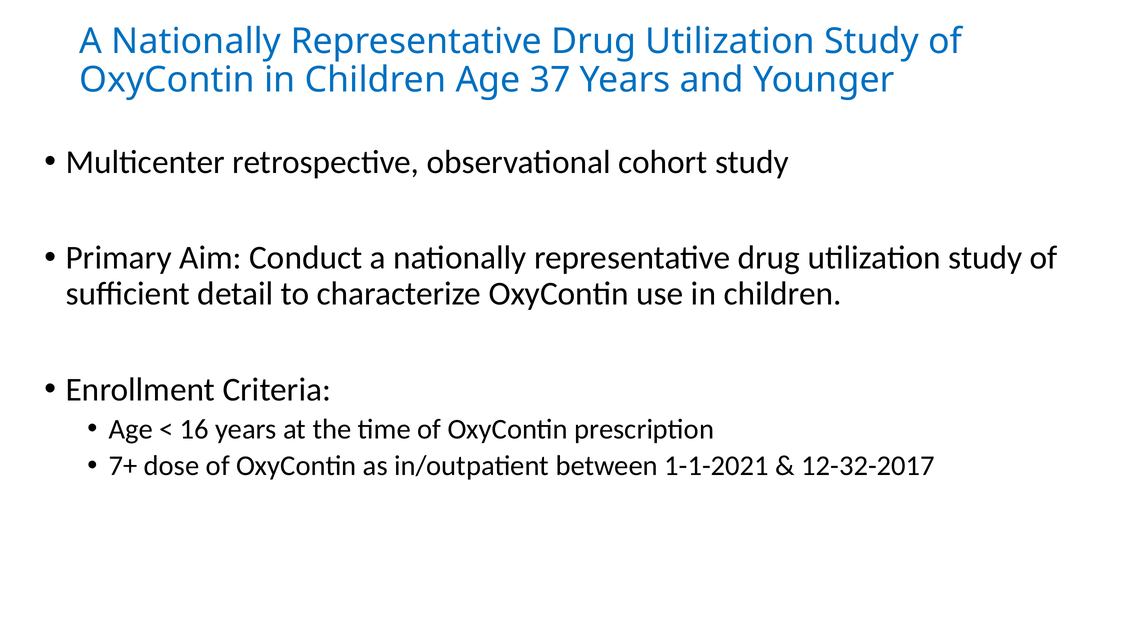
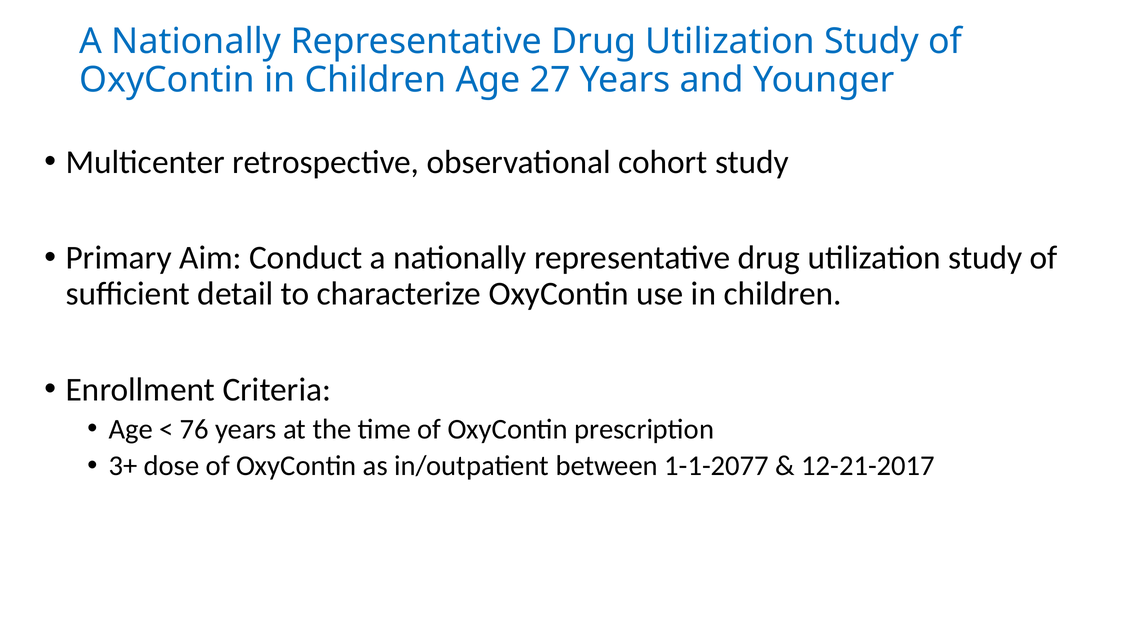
37: 37 -> 27 (550, 80)
16: 16 -> 76 (194, 429)
7+: 7+ -> 3+ (123, 466)
1-1-2021: 1-1-2021 -> 1-1-2077 (717, 466)
12-32-2017: 12-32-2017 -> 12-21-2017 (868, 466)
